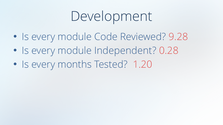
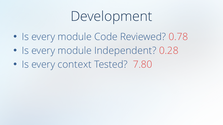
9.28: 9.28 -> 0.78 (178, 37)
months: months -> context (75, 65)
1.20: 1.20 -> 7.80 (143, 65)
